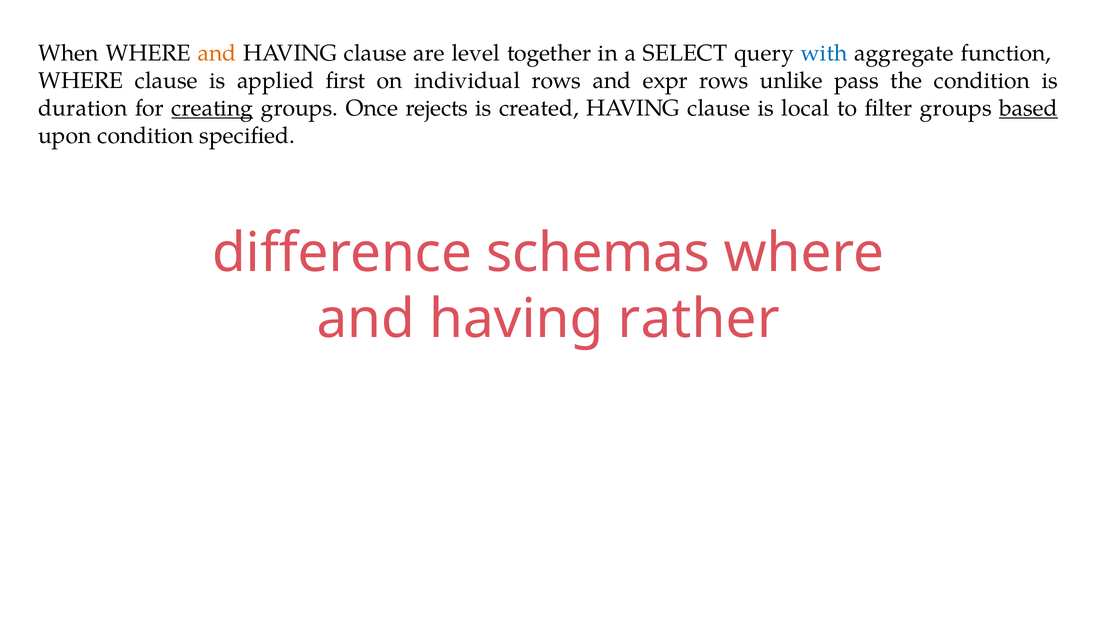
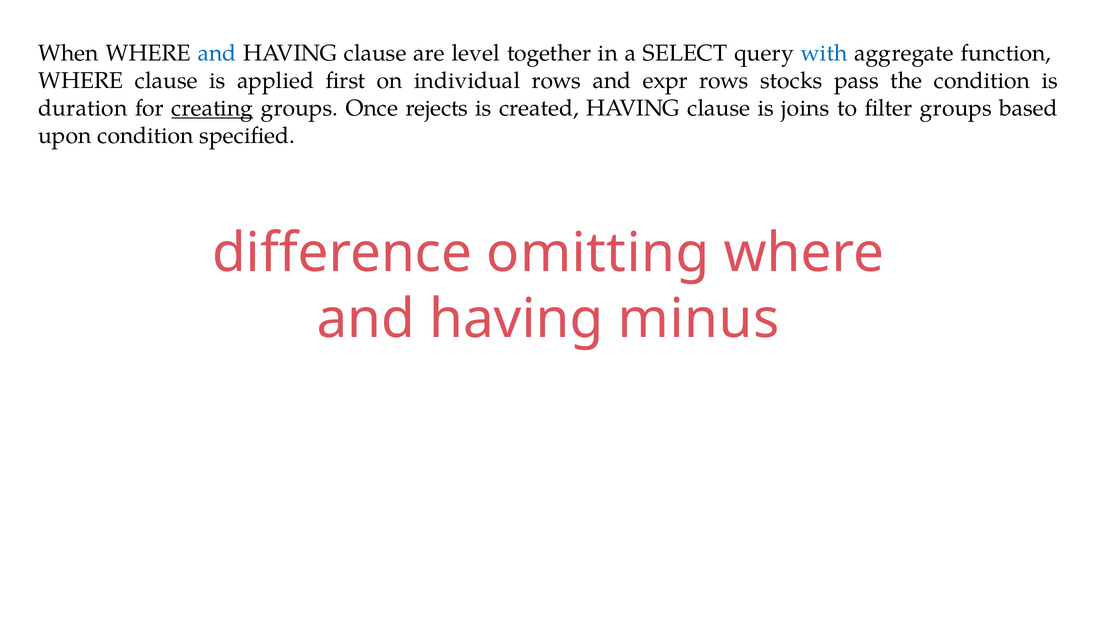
and colour: orange -> blue (217, 53)
unlike: unlike -> stocks (791, 81)
local: local -> joins (805, 108)
based underline: present -> none (1029, 108)
schemas: schemas -> omitting (598, 253)
rather: rather -> minus (699, 319)
